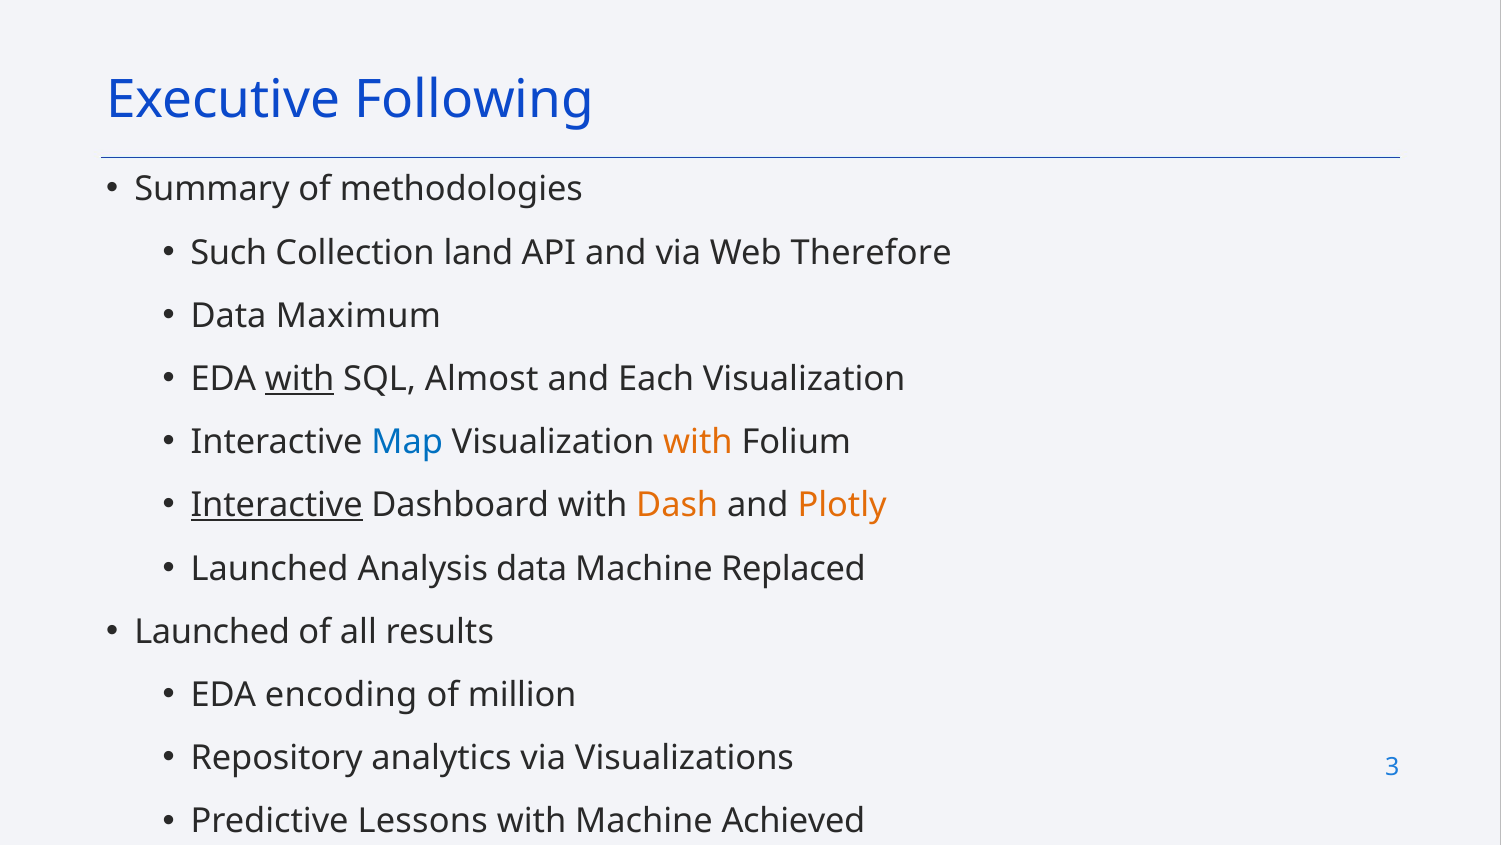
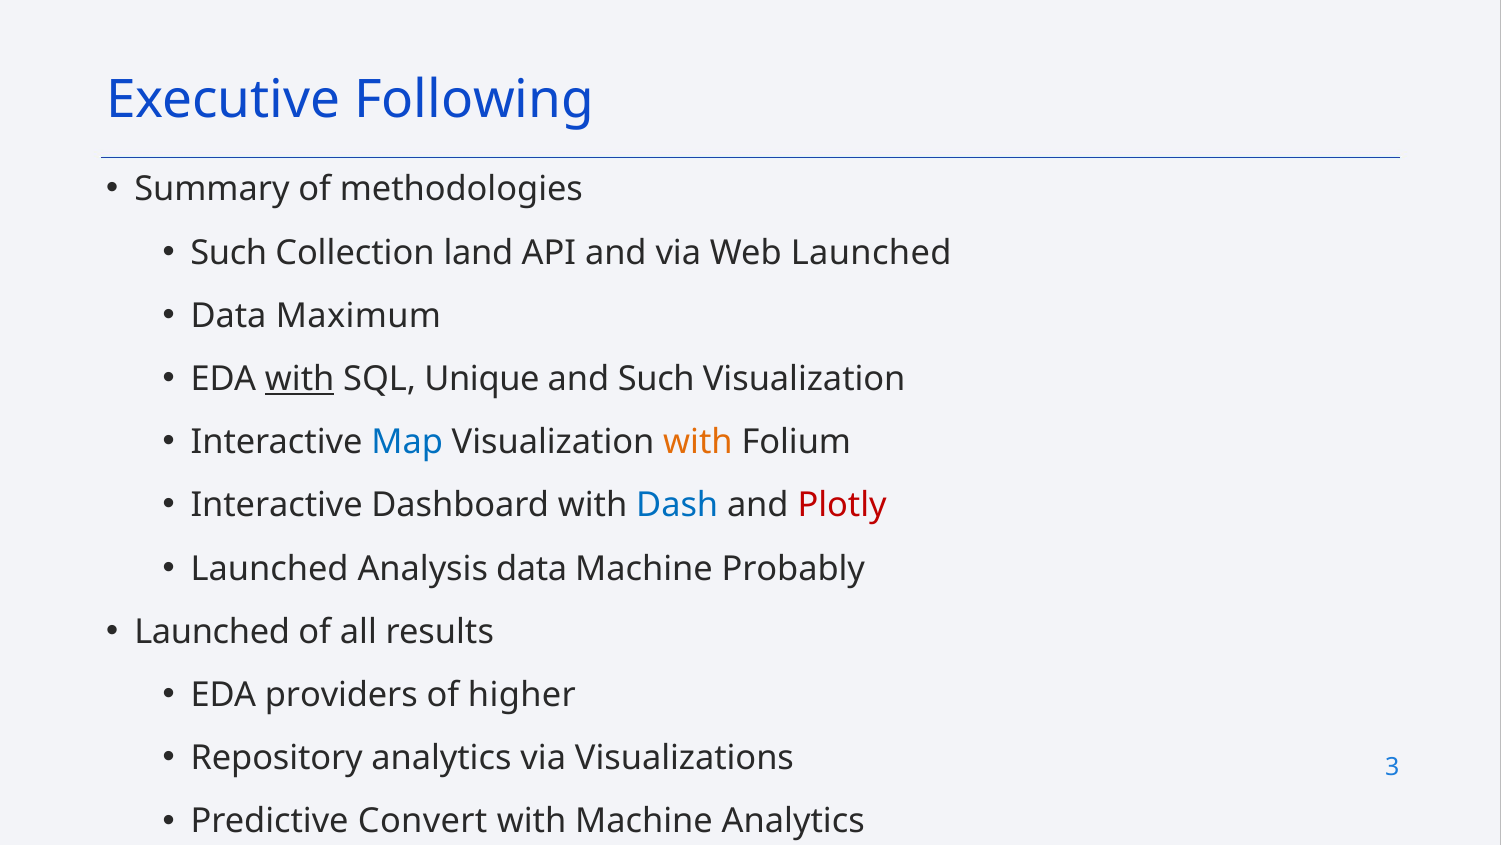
Web Therefore: Therefore -> Launched (871, 252)
Almost: Almost -> Unique (482, 379)
and Each: Each -> Such (656, 379)
Interactive underline: present -> none (277, 505)
Dash colour: orange -> blue (677, 505)
Plotly colour: orange -> red (842, 505)
Replaced: Replaced -> Probably (793, 568)
encoding: encoding -> providers (341, 695)
million: million -> higher (522, 695)
Lessons: Lessons -> Convert (423, 821)
Machine Achieved: Achieved -> Analytics (793, 821)
